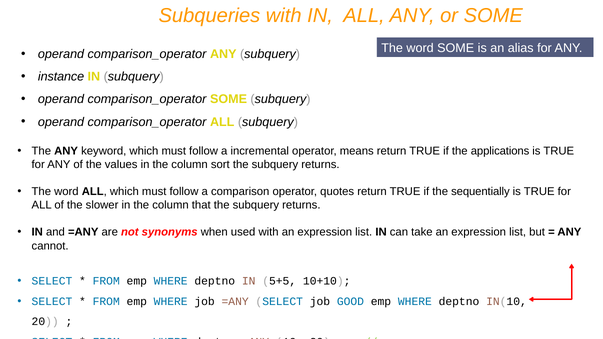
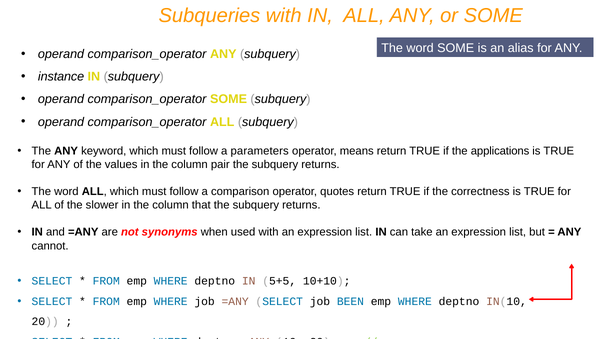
incremental: incremental -> parameters (260, 151)
sort: sort -> pair (220, 165)
sequentially: sequentially -> correctness (480, 192)
GOOD: GOOD -> BEEN (350, 302)
